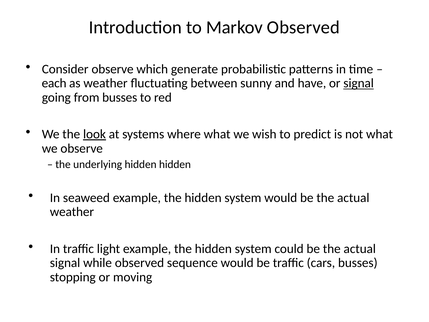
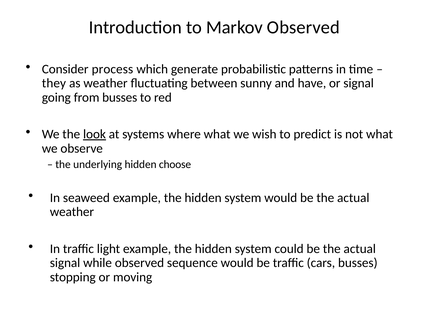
Consider observe: observe -> process (112, 69)
each: each -> they (54, 83)
signal underline: present -> none (359, 83)
hidden hidden: hidden -> choose (175, 164)
